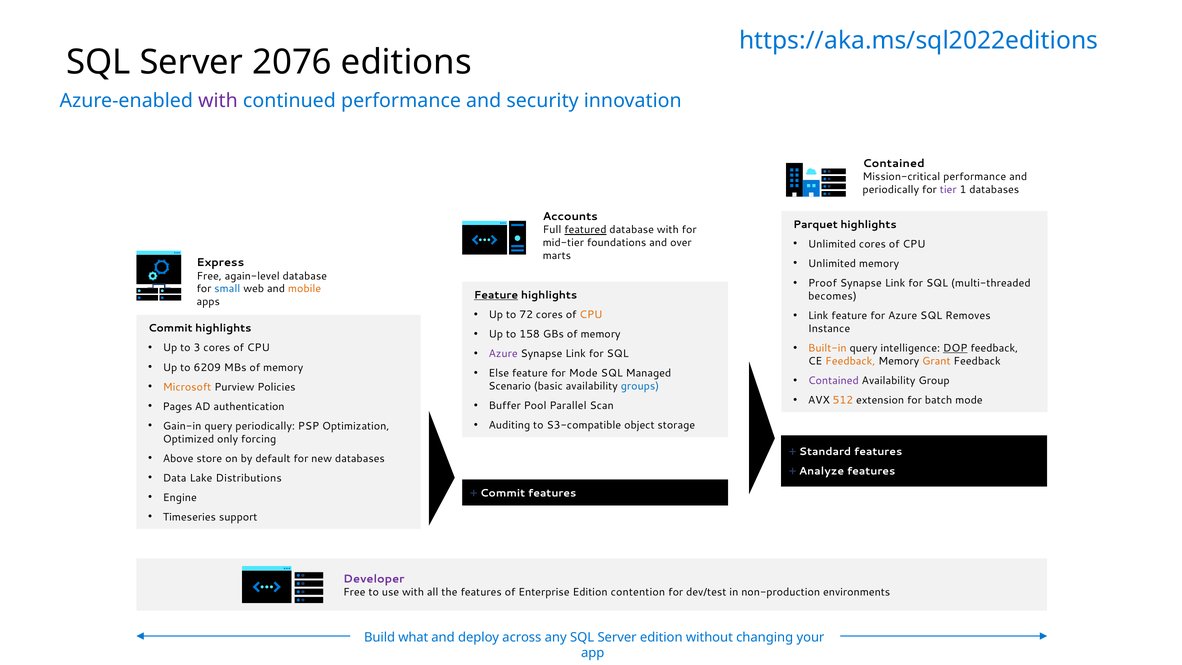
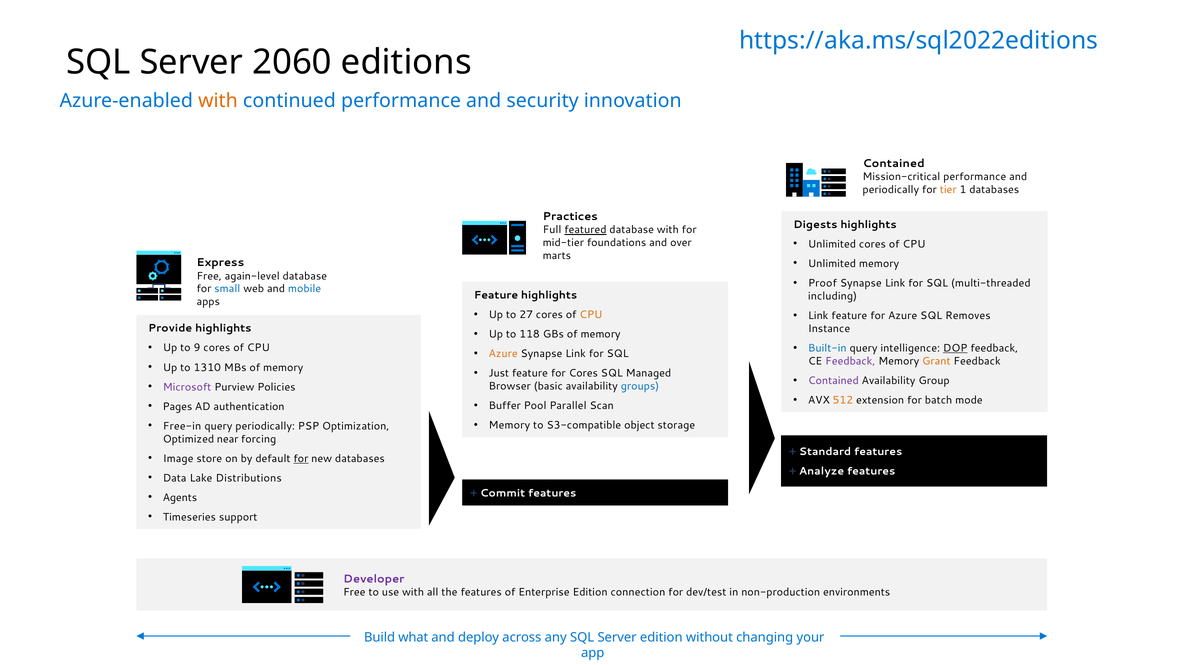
2076: 2076 -> 2060 (292, 62)
with colour: purple -> orange (218, 101)
tier colour: purple -> orange (948, 190)
Accounts: Accounts -> Practices (570, 217)
Parquet: Parquet -> Digests (815, 225)
mobile colour: orange -> blue (305, 289)
Feature underline: present -> none (496, 295)
becomes: becomes -> including (833, 296)
72: 72 -> 27 (526, 315)
Commit: Commit -> Provide (170, 328)
158: 158 -> 118 (530, 334)
3: 3 -> 9 (197, 348)
Built-in colour: orange -> blue (827, 348)
Azure colour: purple -> orange (503, 354)
Feedback colour: orange -> purple (850, 361)
6209: 6209 -> 1310 (207, 367)
Else: Else -> Just (499, 373)
for Mode: Mode -> Cores (583, 373)
Microsoft colour: orange -> purple (187, 387)
Scenario: Scenario -> Browser (510, 386)
Auditing: Auditing -> Memory (509, 425)
Gain-in: Gain-in -> Free-in (182, 426)
only: only -> near (228, 439)
Above: Above -> Image (178, 458)
for underline: none -> present (301, 458)
Engine: Engine -> Agents (180, 497)
contention: contention -> connection (638, 592)
